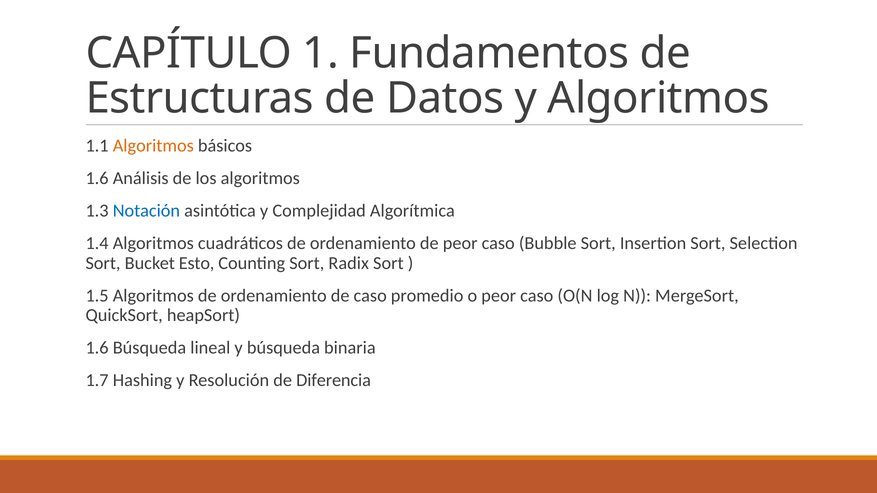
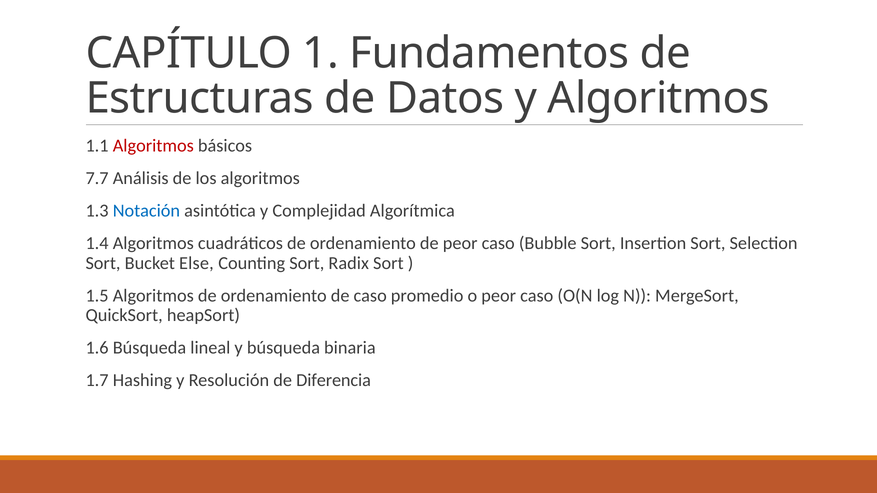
Algoritmos colour: orange -> red (153, 146)
1.6: 1.6 -> 7.7 (97, 178)
Esto: Esto -> Else (196, 263)
